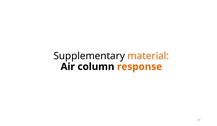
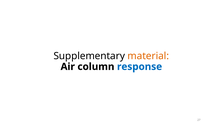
response colour: orange -> blue (140, 66)
